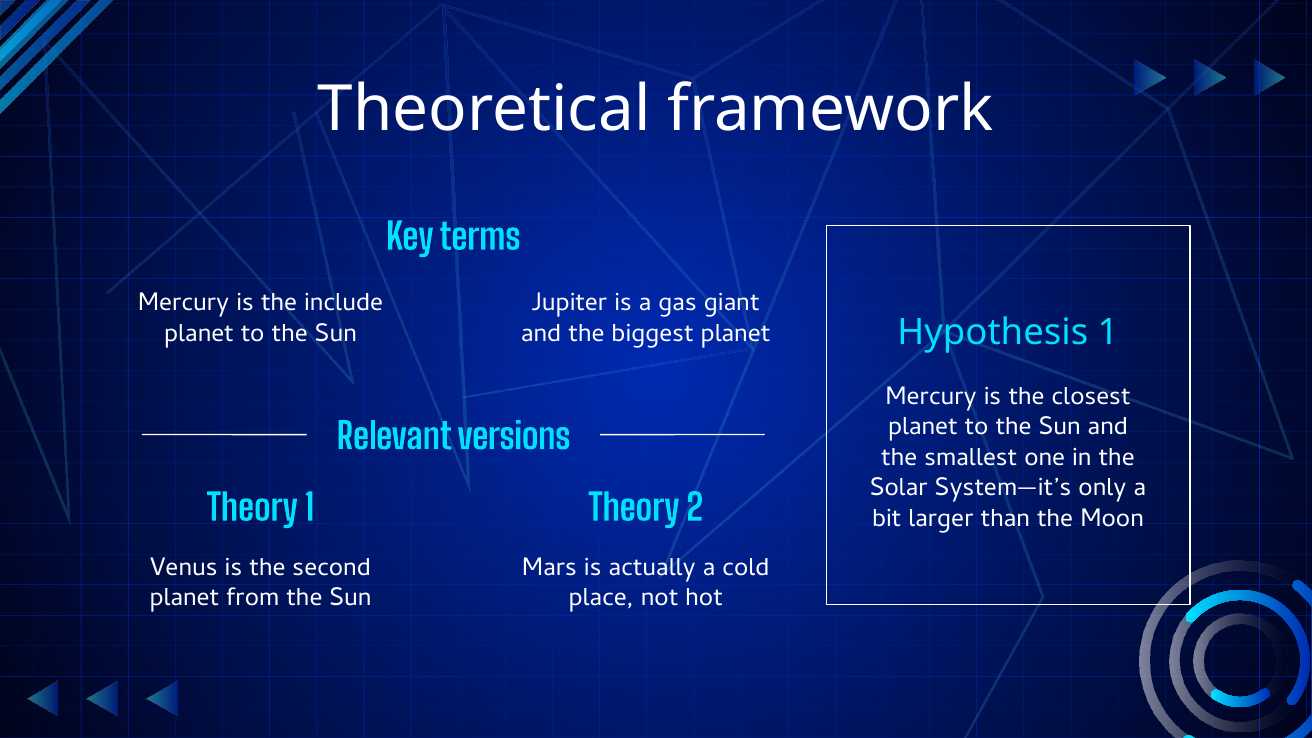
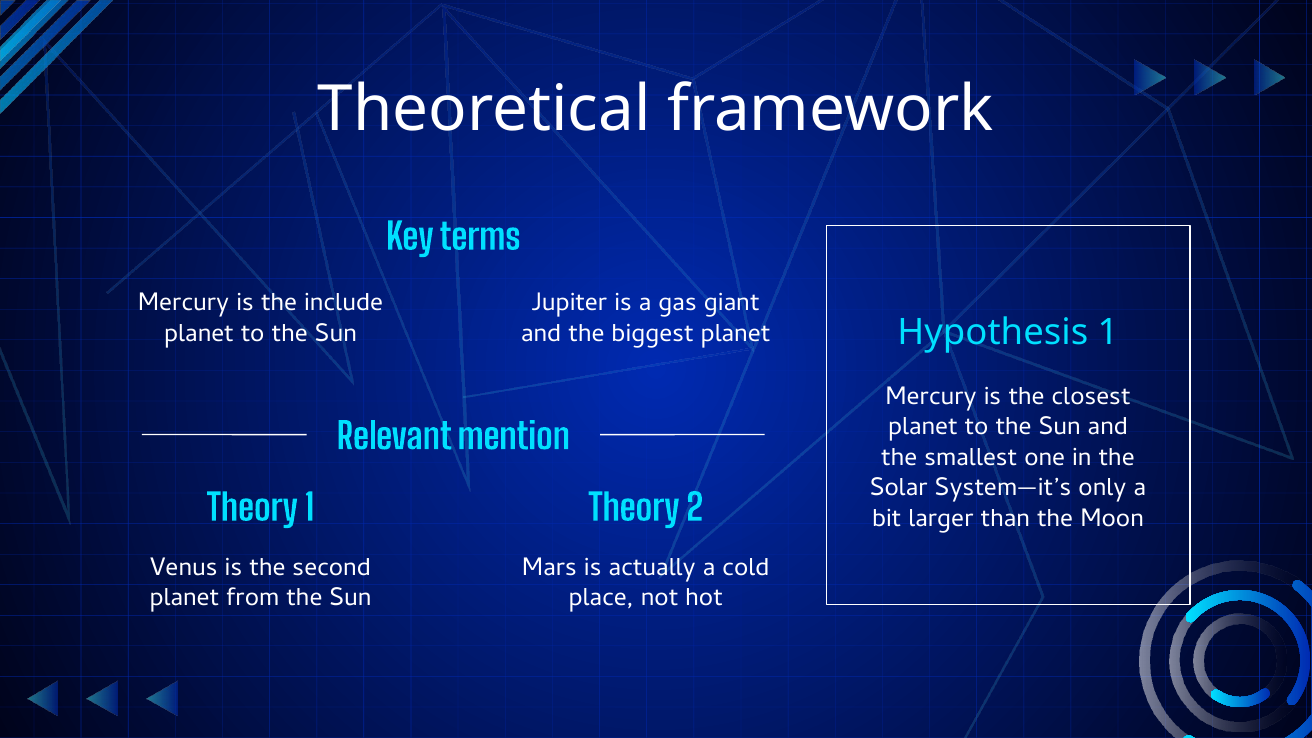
versions: versions -> mention (514, 437)
